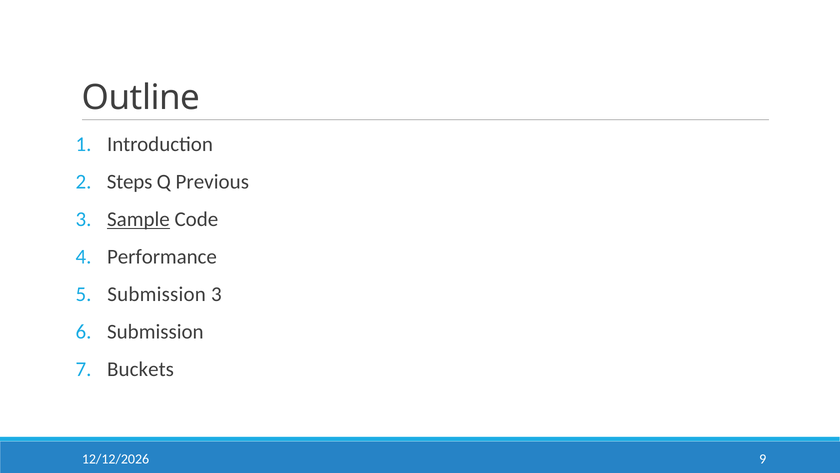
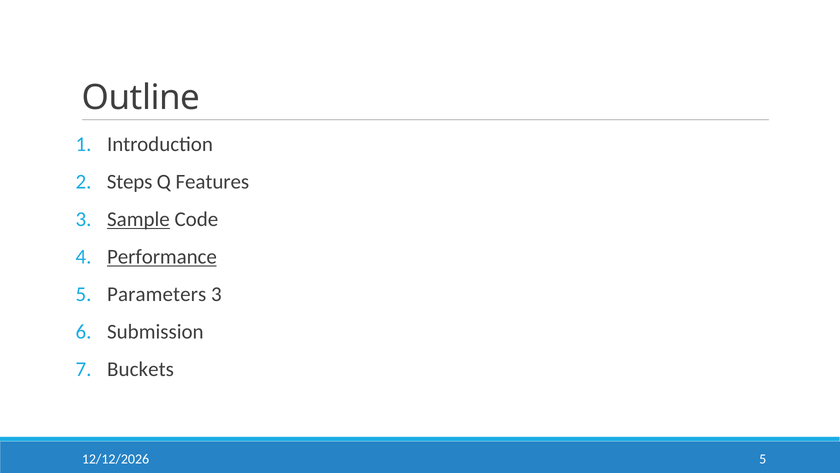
Previous: Previous -> Features (212, 182)
Performance underline: none -> present (162, 257)
Submission: Submission -> Parameters (157, 294)
9: 9 -> 5 (763, 458)
